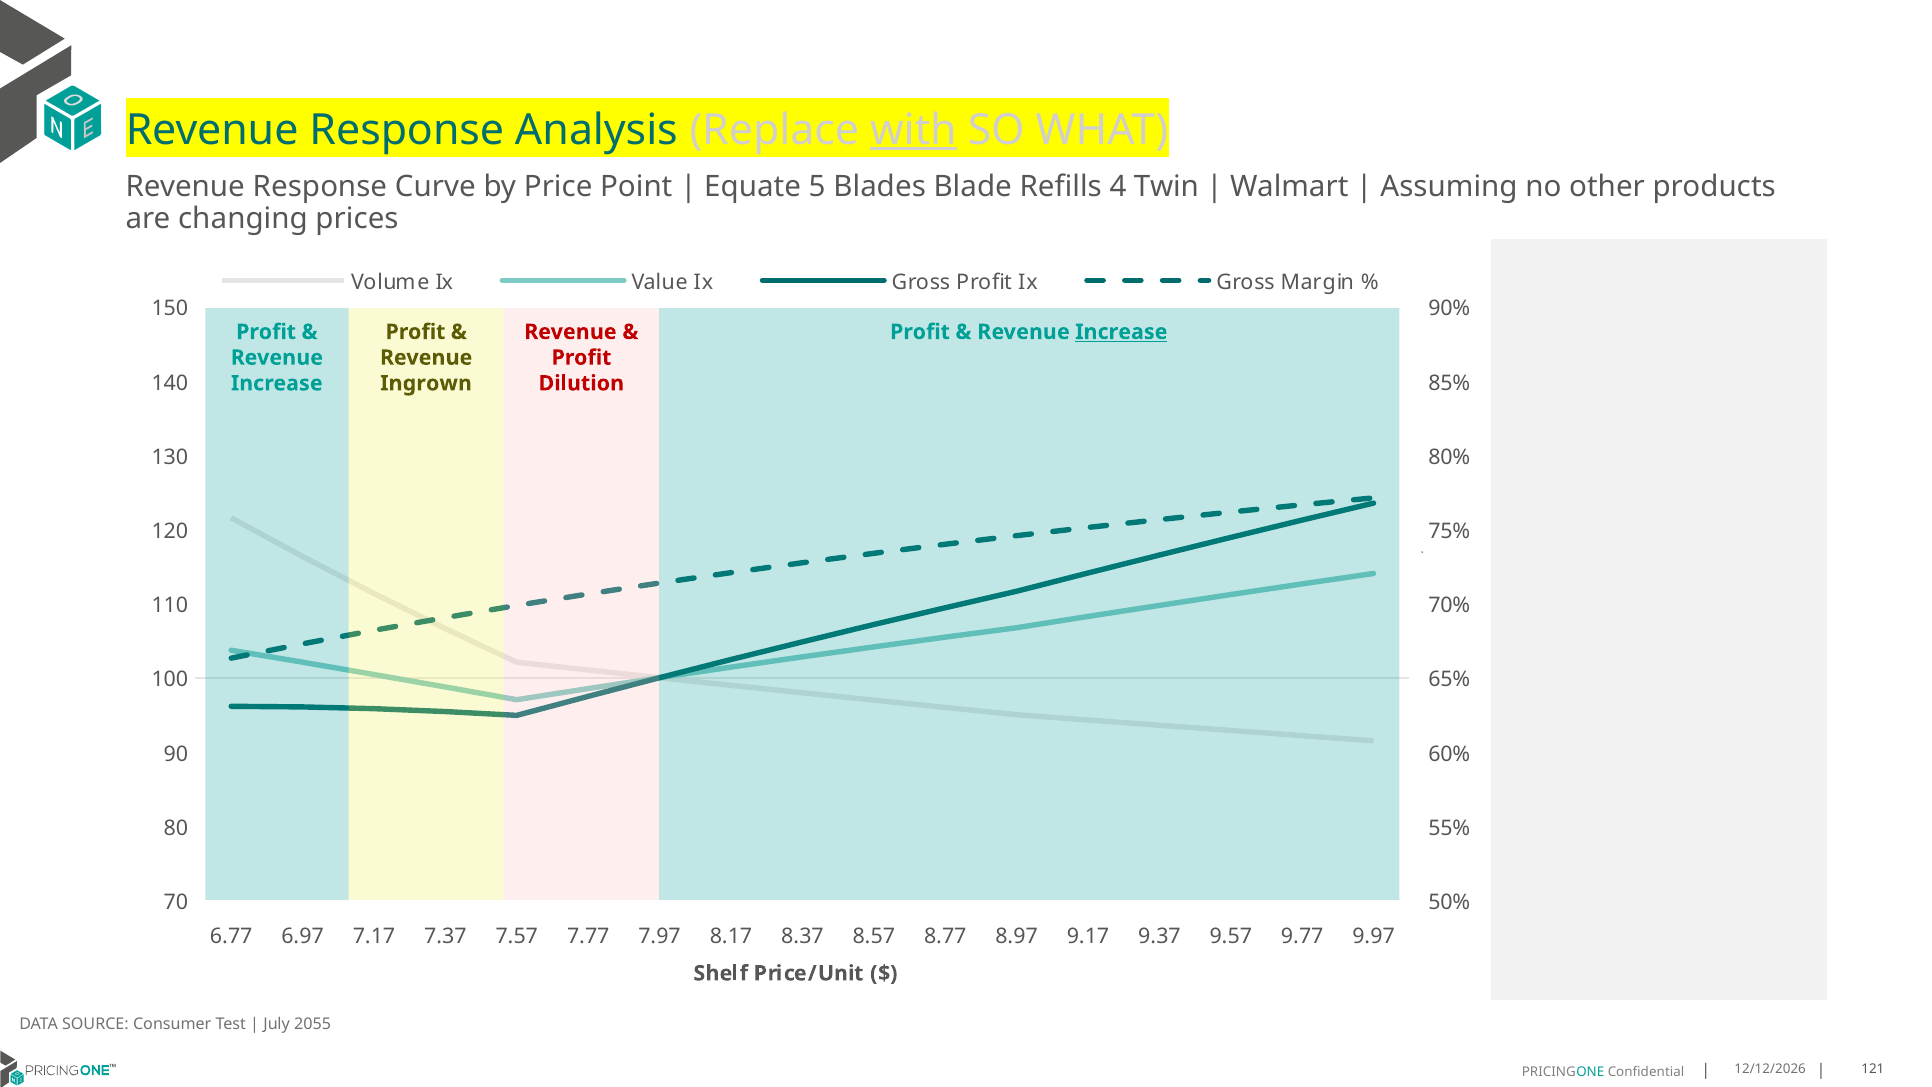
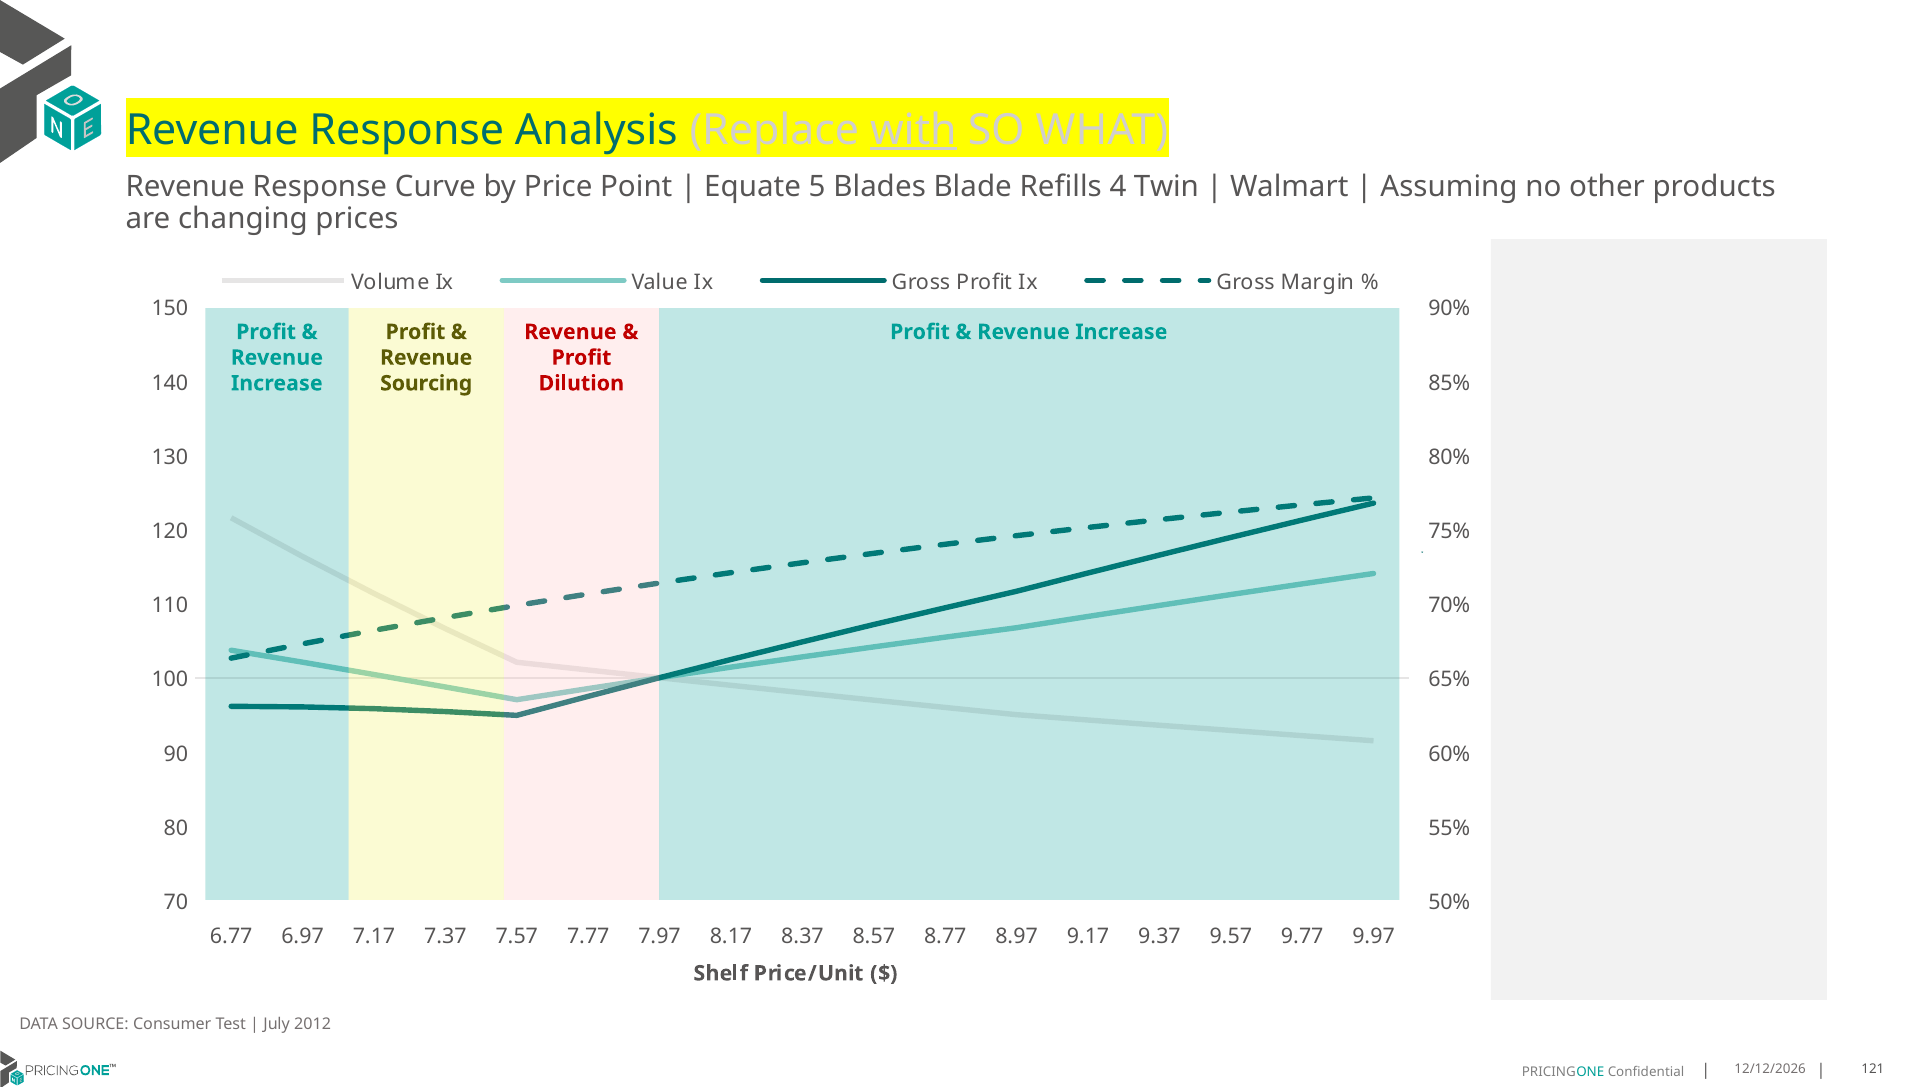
Increase underline: present -> none (1121, 332)
Ingrown: Ingrown -> Sourcing (426, 383)
2055: 2055 -> 2012 (313, 1024)
